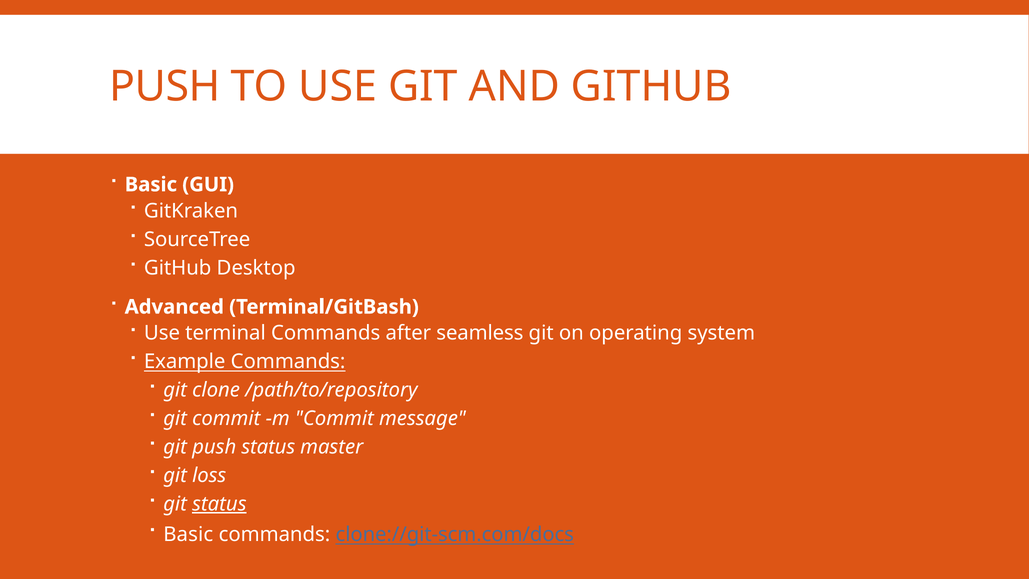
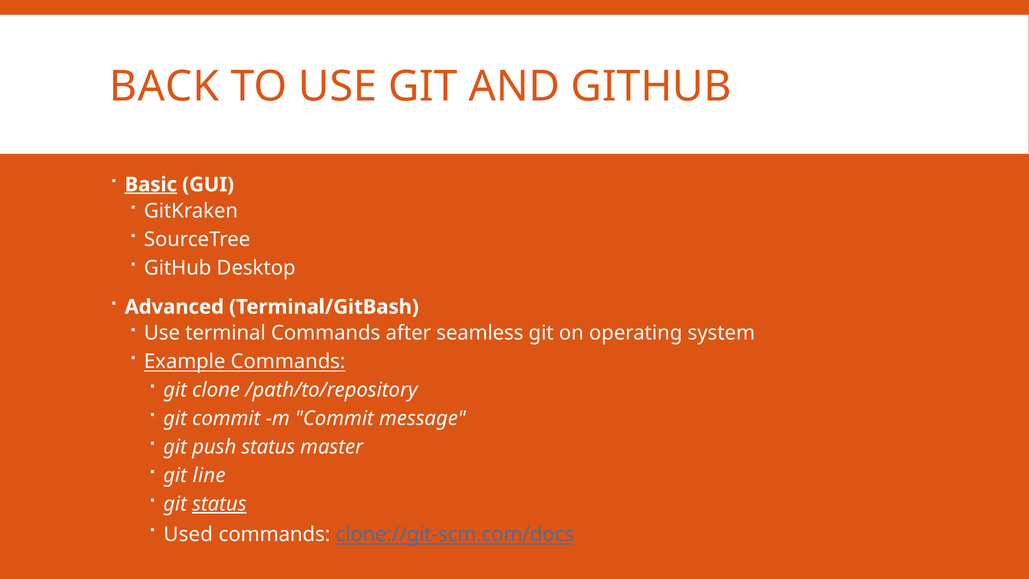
PUSH: PUSH -> BACK (164, 87)
Basic underline: none -> present (151, 185)
loss: loss -> line (209, 475)
Basic: Basic -> Used (188, 535)
